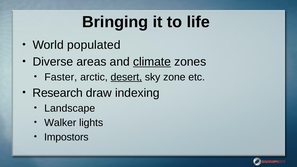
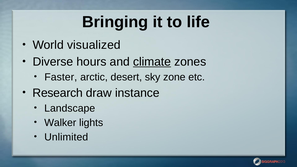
populated: populated -> visualized (94, 45)
areas: areas -> hours (91, 62)
desert underline: present -> none (126, 77)
indexing: indexing -> instance (137, 93)
Impostors: Impostors -> Unlimited (66, 137)
